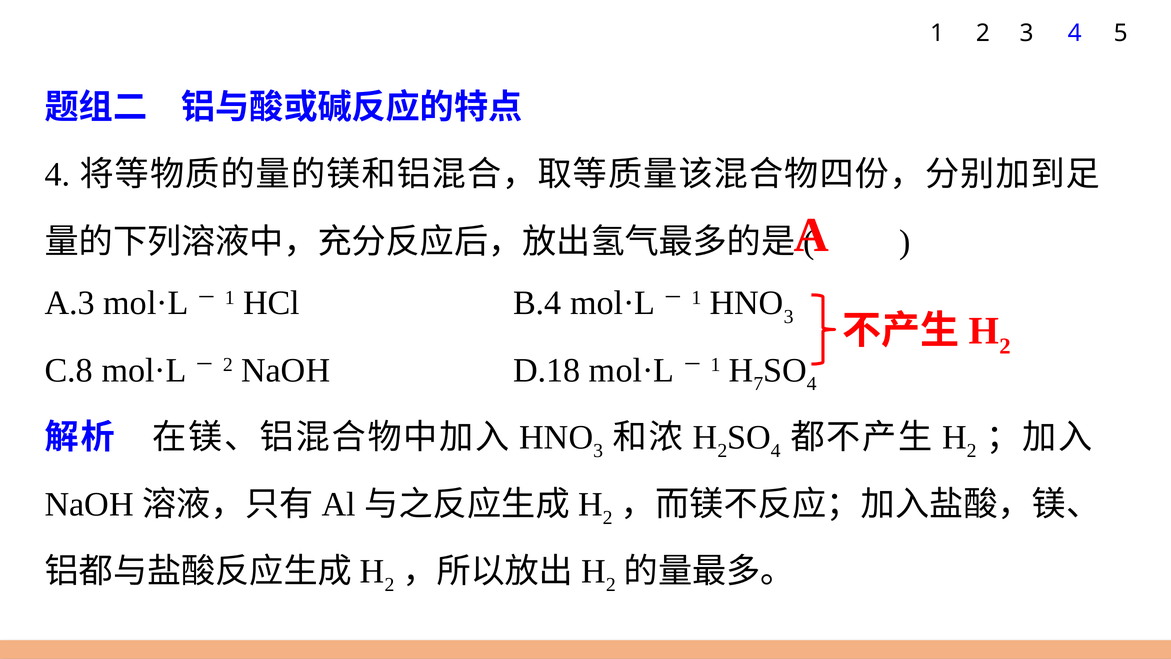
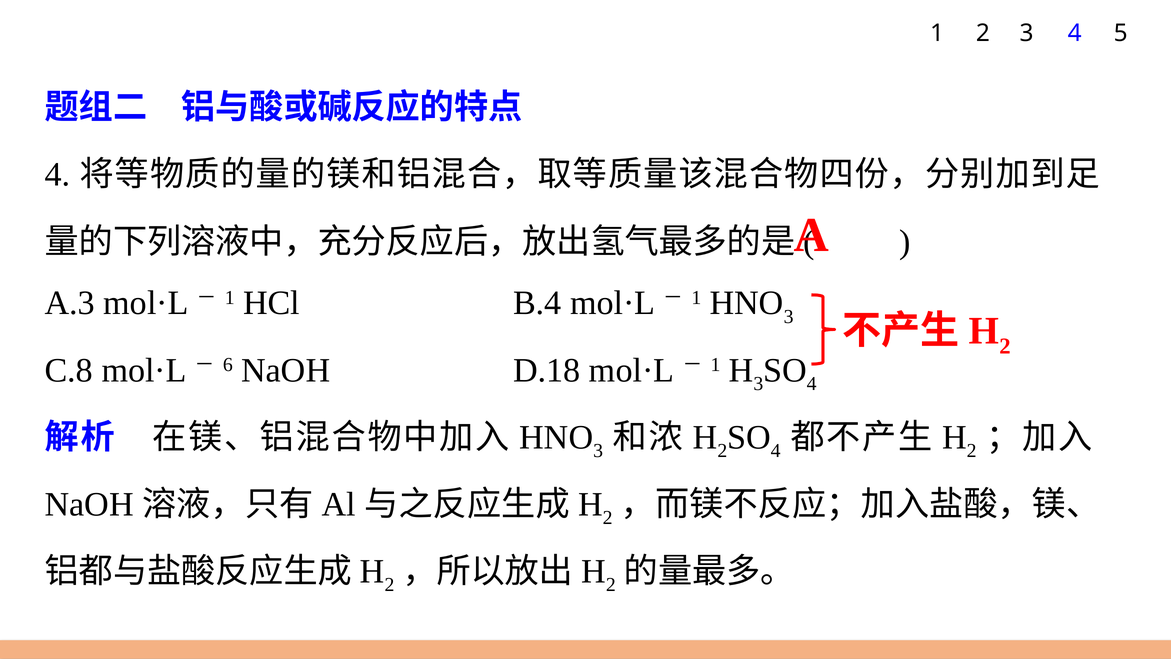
2: 2 -> 6 (228, 365)
7: 7 -> 3 (758, 384)
